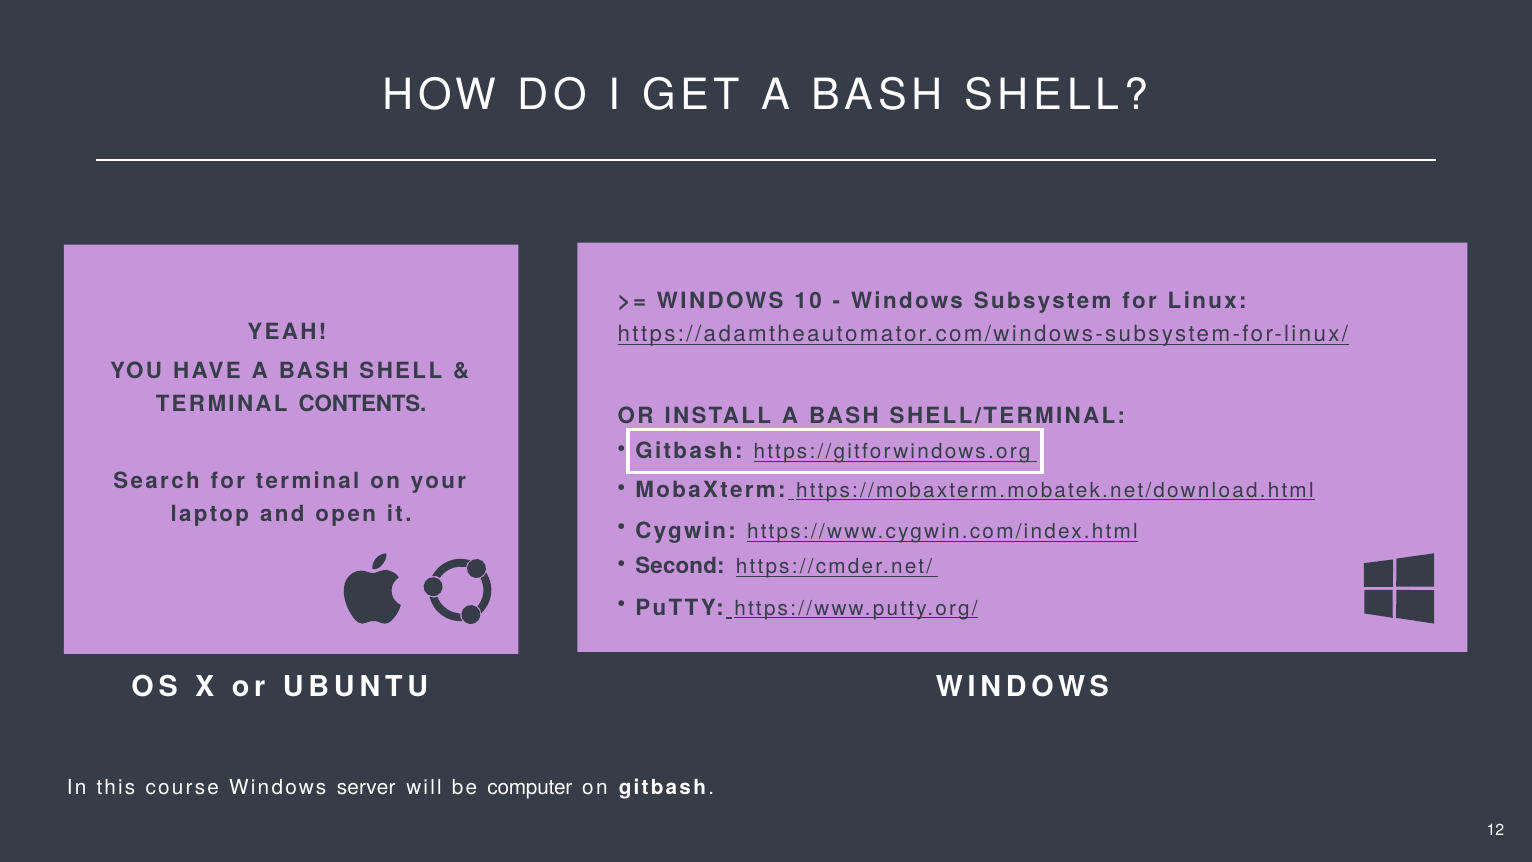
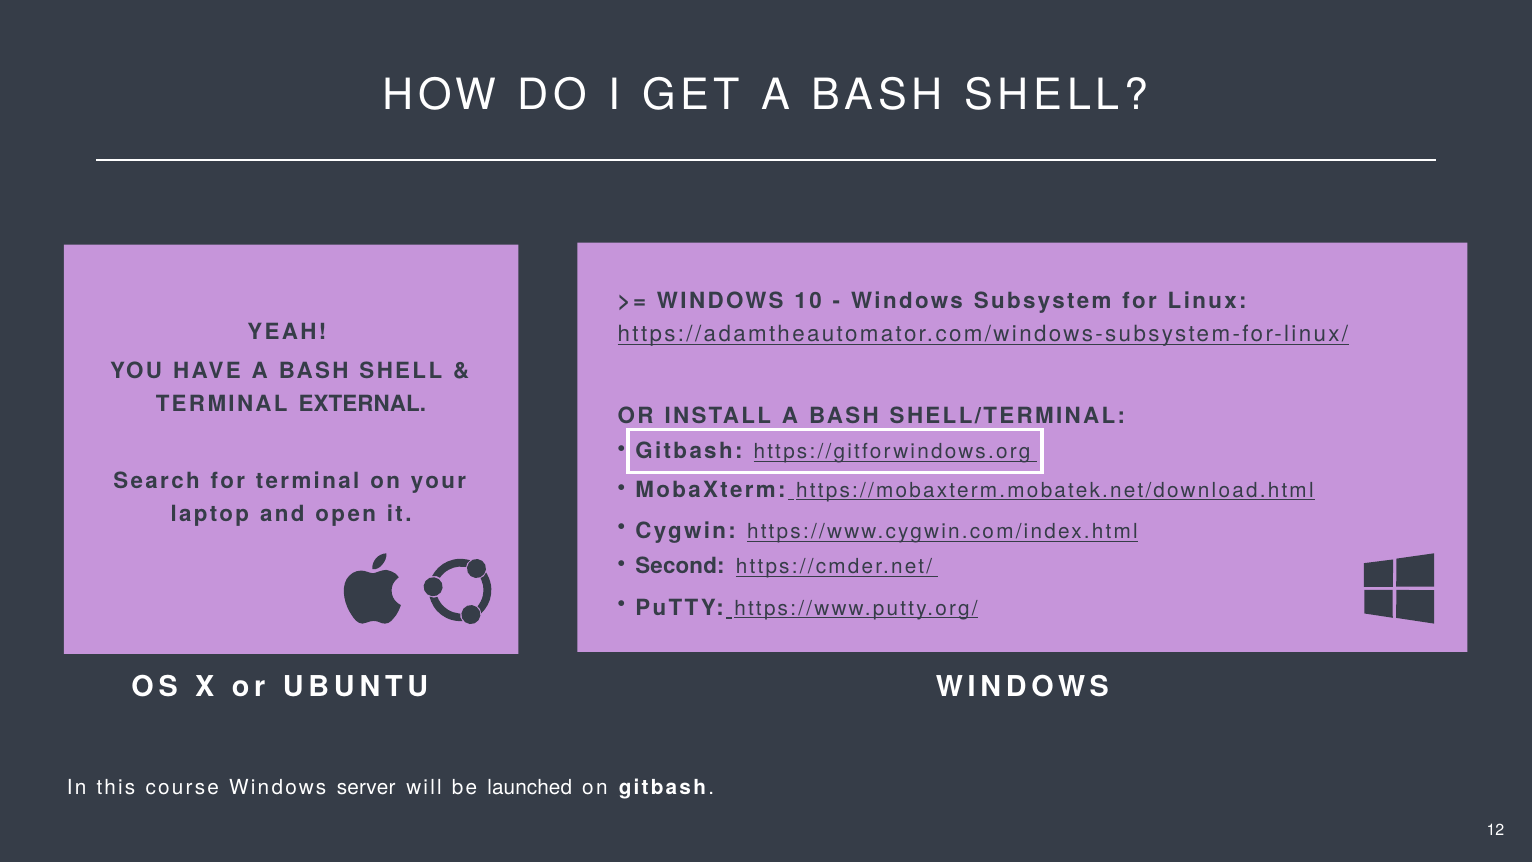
CONTENTS: CONTENTS -> EXTERNAL (362, 404)
computer: computer -> launched (530, 788)
